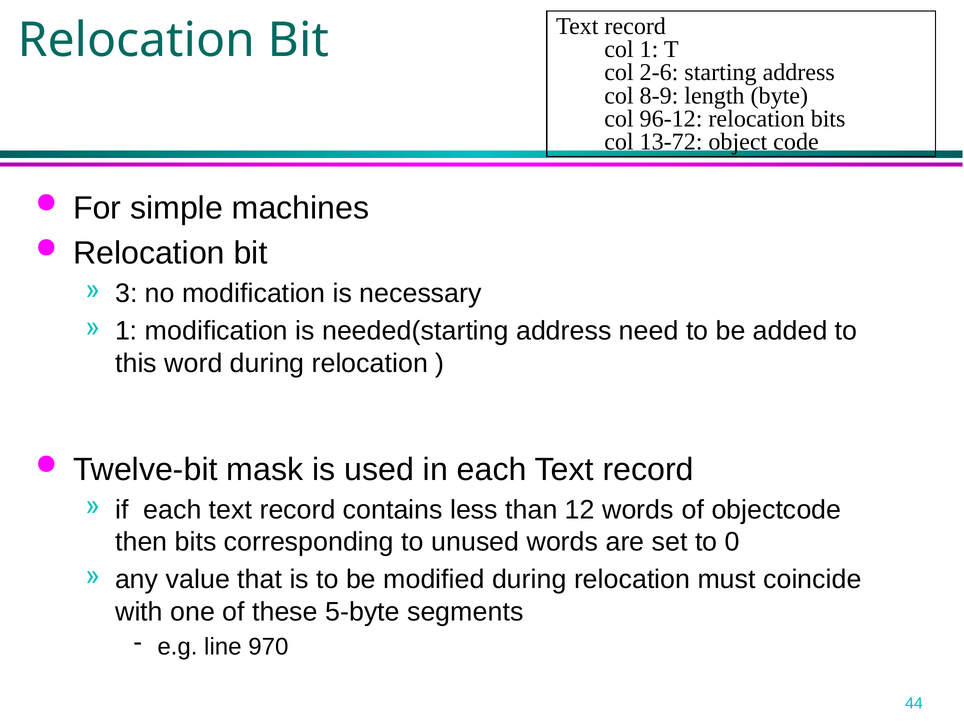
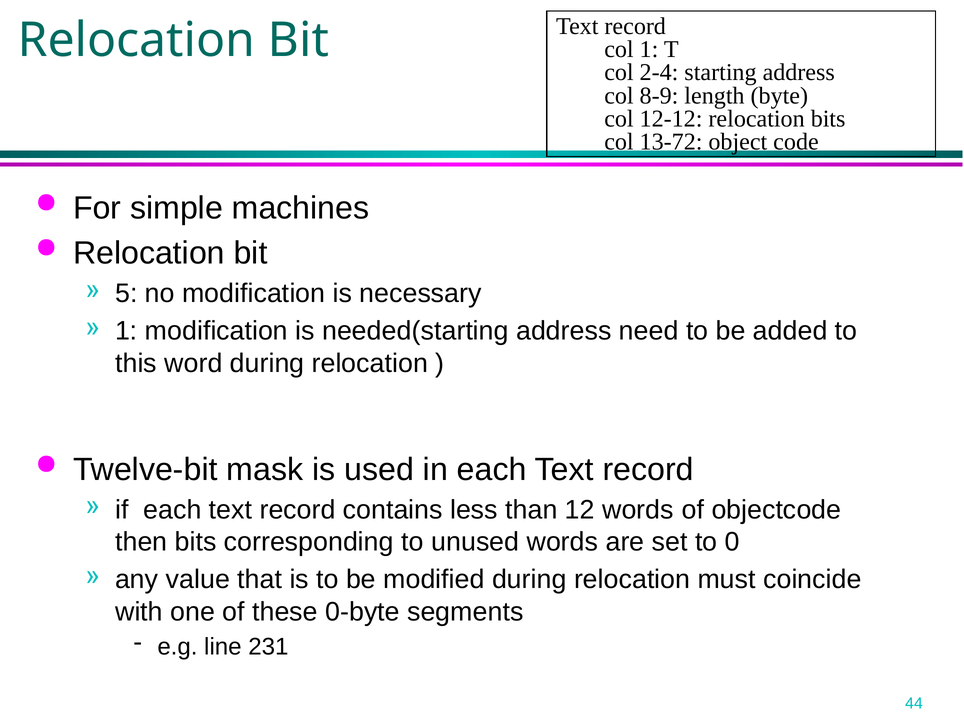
2-6: 2-6 -> 2-4 (659, 73)
96-12: 96-12 -> 12-12 (671, 119)
3: 3 -> 5 (126, 294)
5-byte: 5-byte -> 0-byte (363, 612)
970: 970 -> 231 (268, 647)
